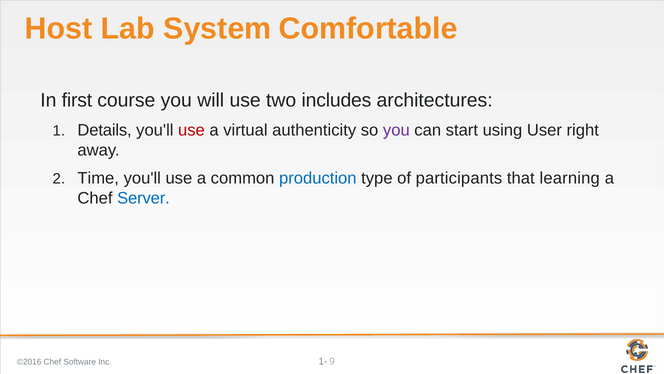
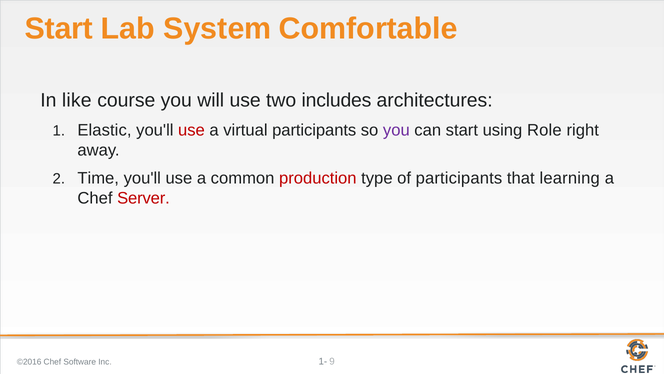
Host: Host -> Start (59, 29)
first: first -> like (77, 100)
Details: Details -> Elastic (104, 130)
virtual authenticity: authenticity -> participants (314, 130)
User: User -> Role (544, 130)
production colour: blue -> red (318, 178)
Server colour: blue -> red (143, 198)
